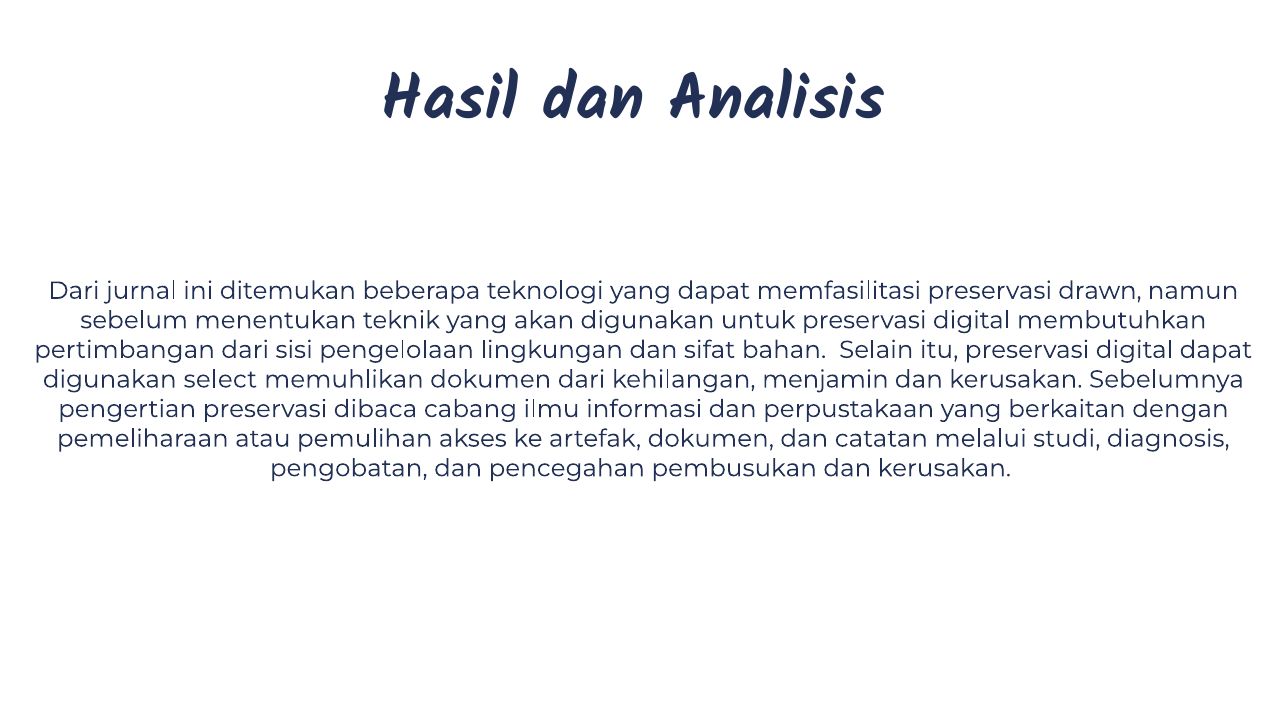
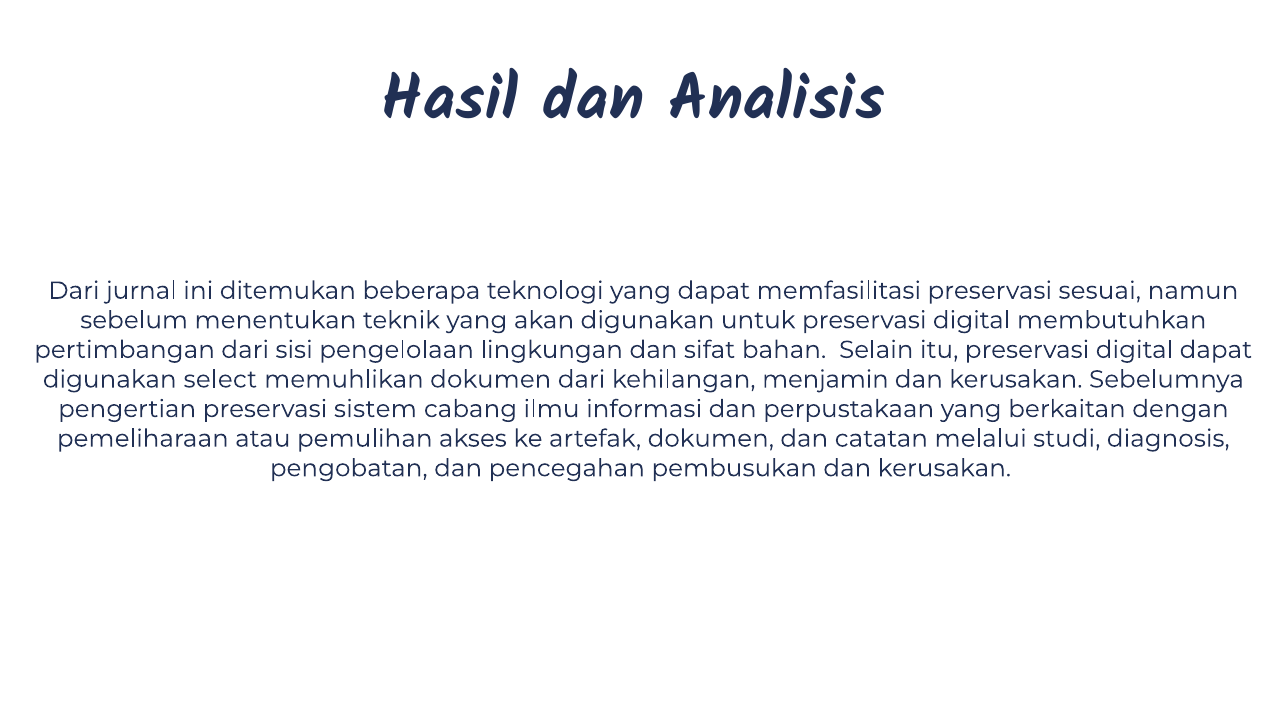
drawn: drawn -> sesuai (1100, 291)
dibaca: dibaca -> sistem (375, 409)
